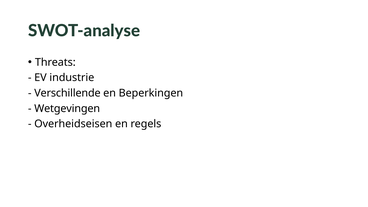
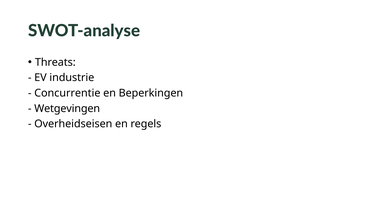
Verschillende: Verschillende -> Concurrentie (67, 93)
